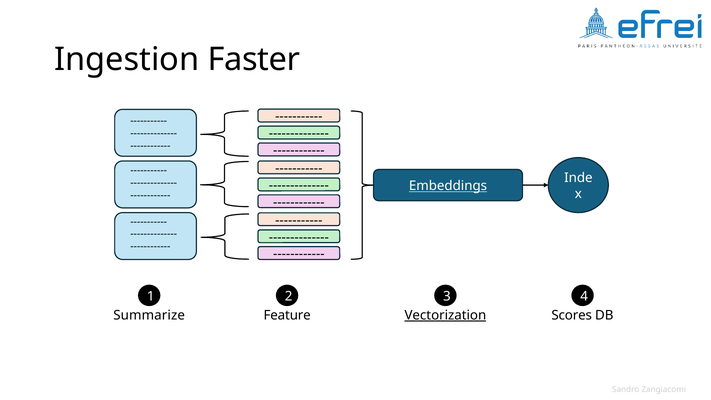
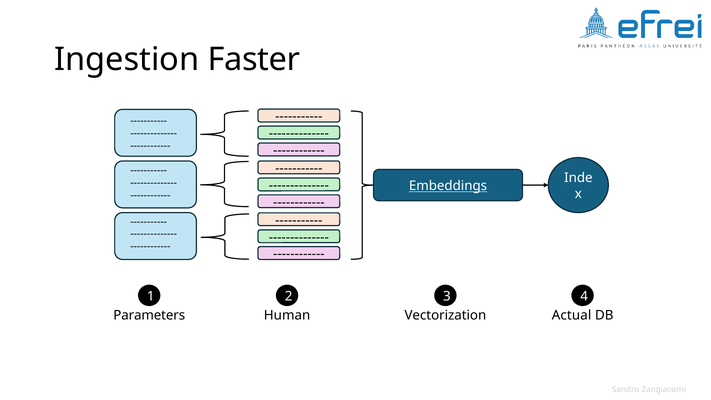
Summarize: Summarize -> Parameters (149, 315)
Feature: Feature -> Human (287, 315)
Vectorization underline: present -> none (445, 315)
Scores: Scores -> Actual (572, 315)
